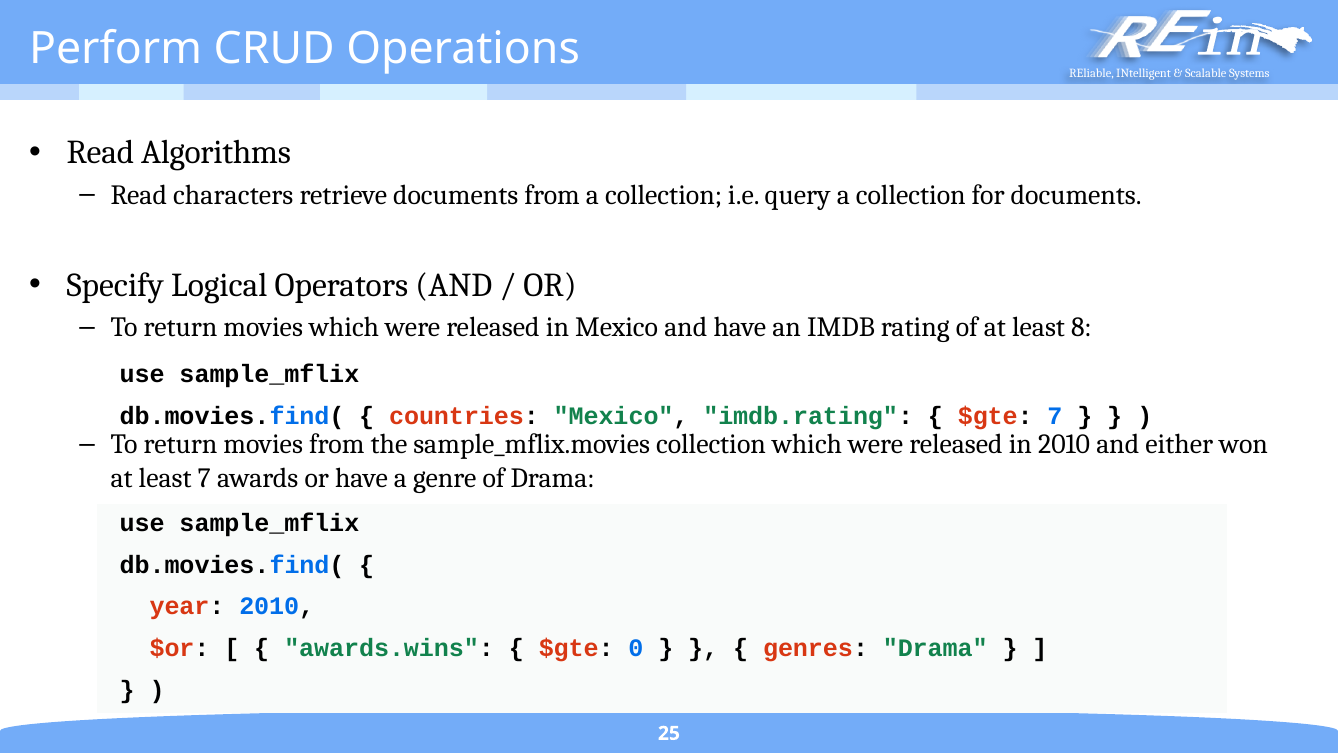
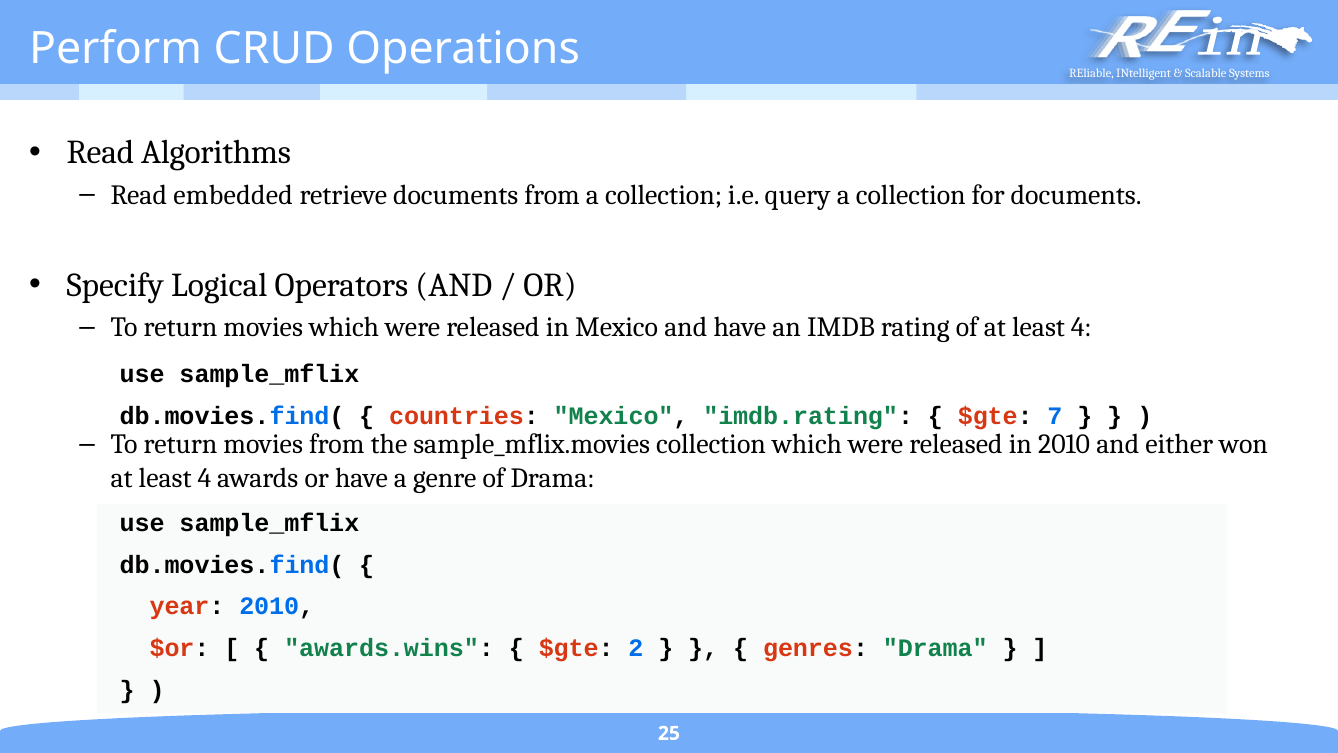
characters: characters -> embedded (233, 195)
of at least 8: 8 -> 4 (1081, 327)
7: 7 -> 4 (204, 478)
0: 0 -> 2 (636, 648)
